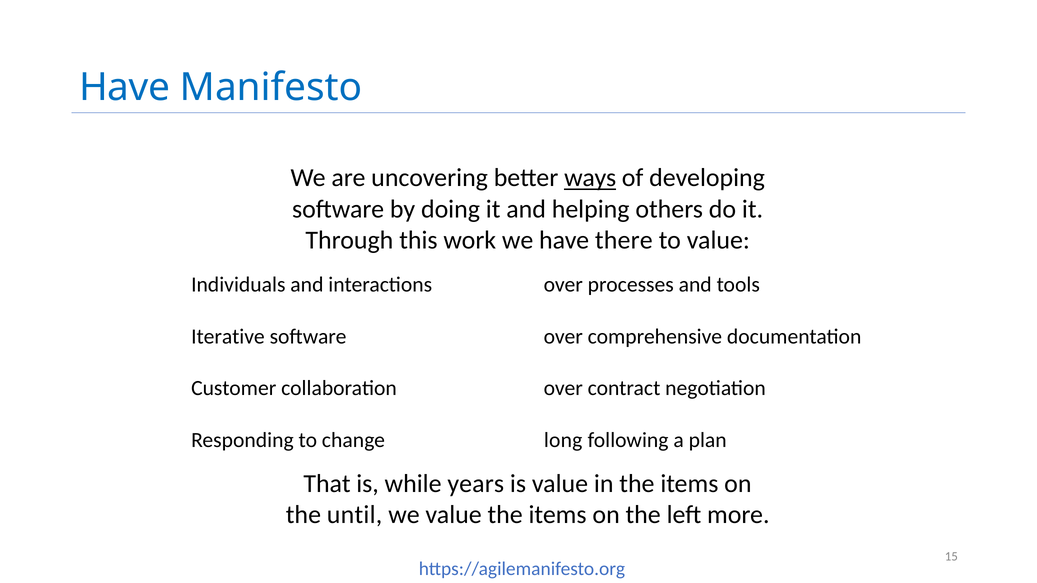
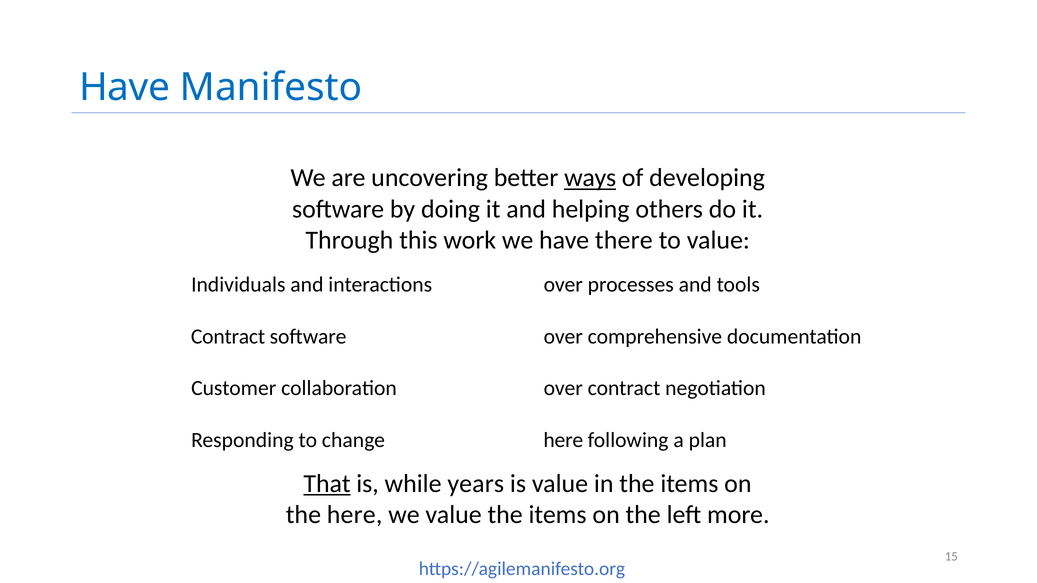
Iterative: Iterative -> Contract (228, 337)
long: long -> here (563, 440)
That underline: none -> present (327, 484)
the until: until -> here (355, 515)
